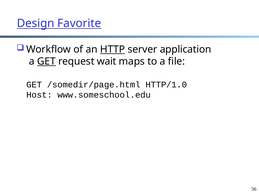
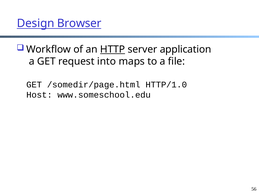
Favorite: Favorite -> Browser (79, 23)
GET underline: present -> none (46, 61)
wait: wait -> into (107, 61)
